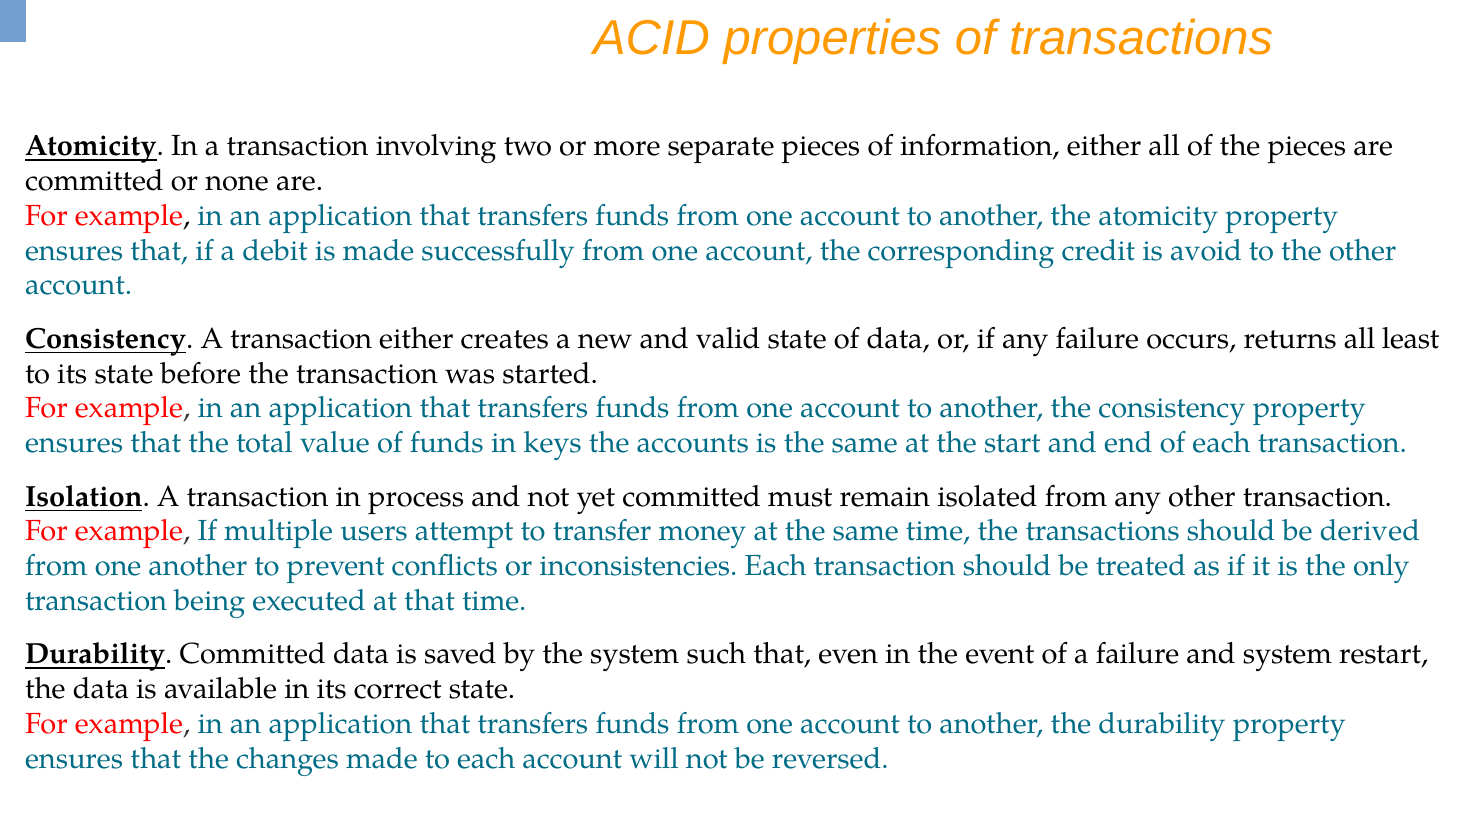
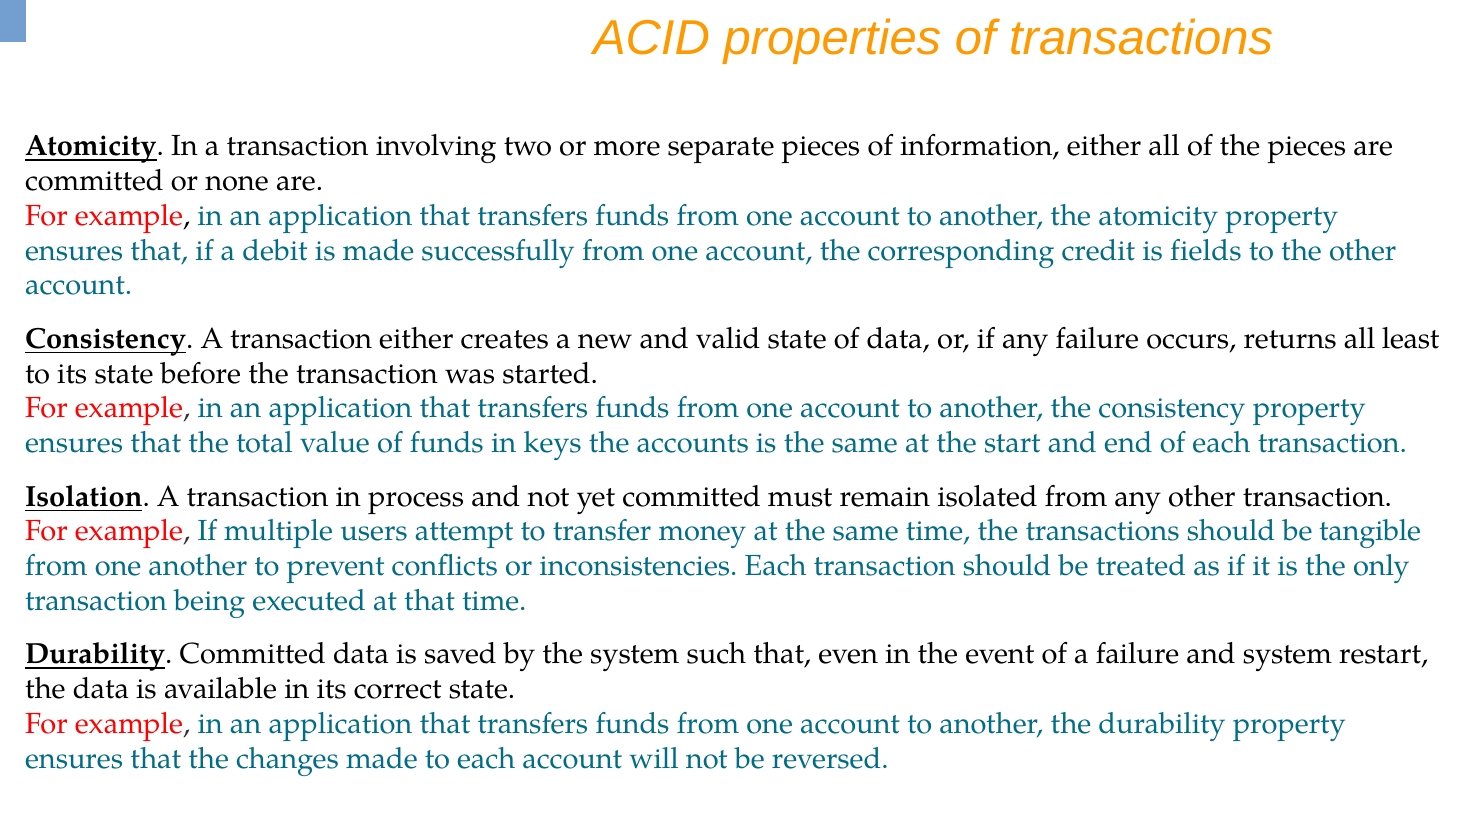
avoid: avoid -> fields (1206, 250)
derived: derived -> tangible (1370, 531)
